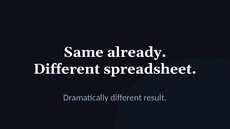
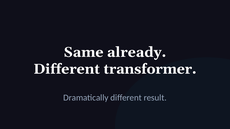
spreadsheet: spreadsheet -> transformer (150, 69)
